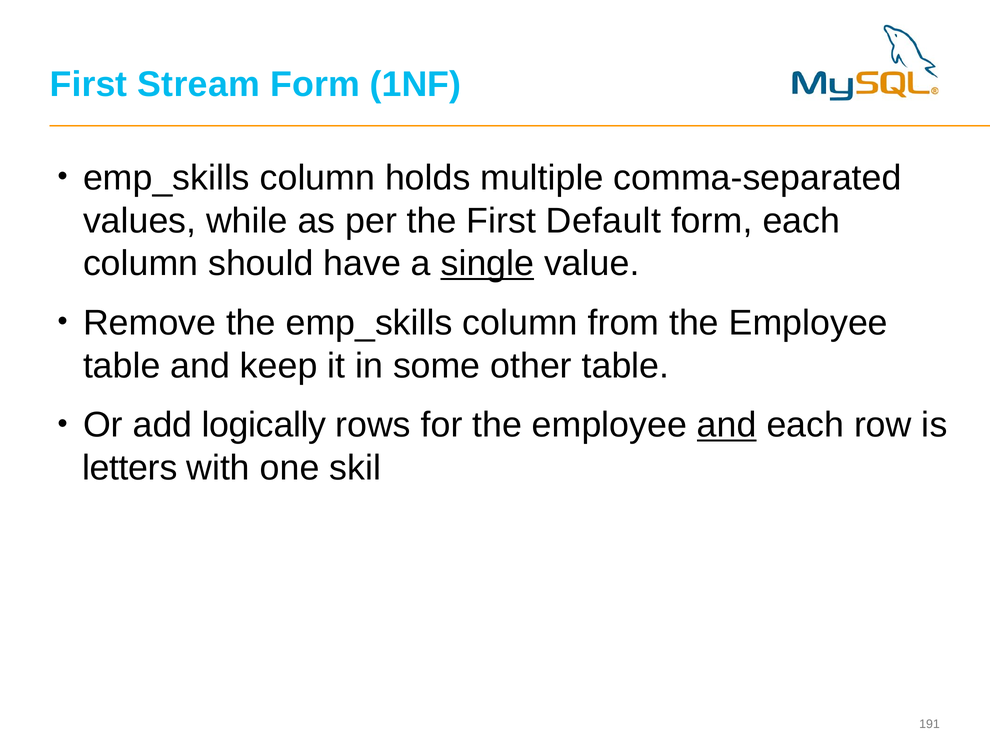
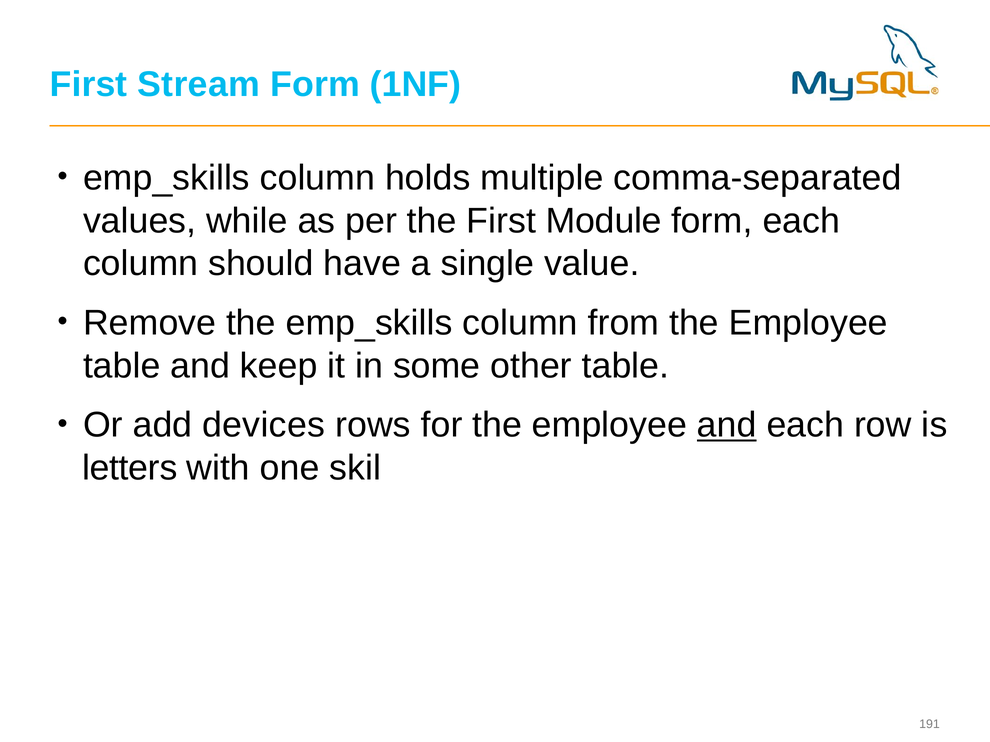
Default: Default -> Module (604, 221)
single underline: present -> none (487, 264)
logically: logically -> devices (264, 425)
